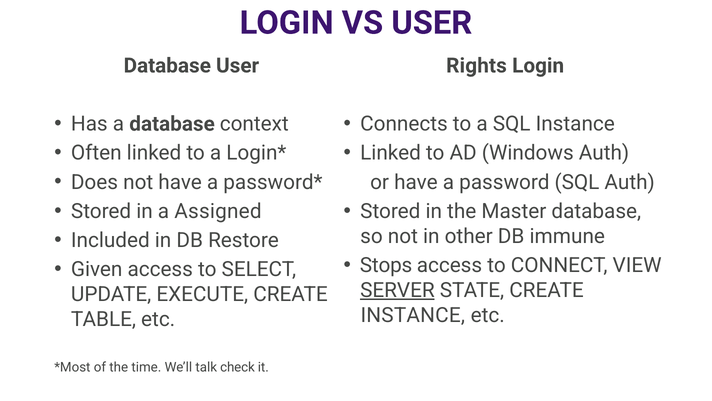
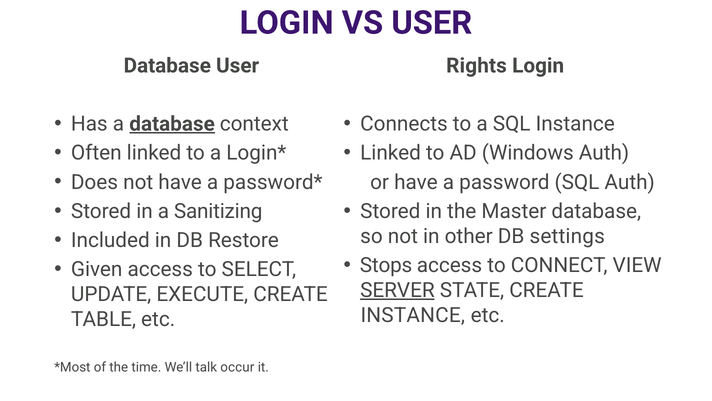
database underline: none -> present (172, 124)
Assigned: Assigned -> Sanitizing (218, 211)
immune: immune -> settings (567, 236)
check: check -> occur (237, 367)
